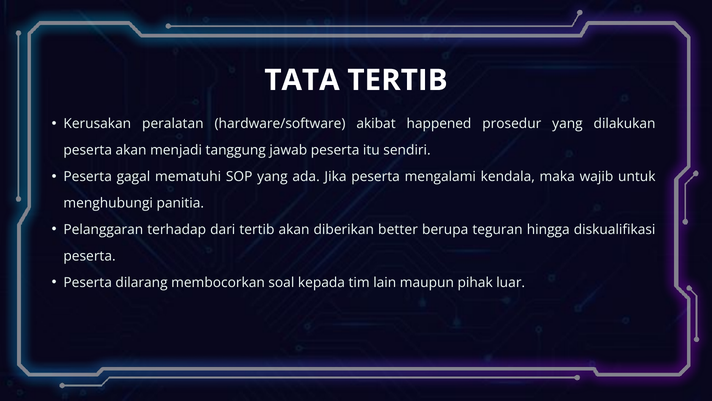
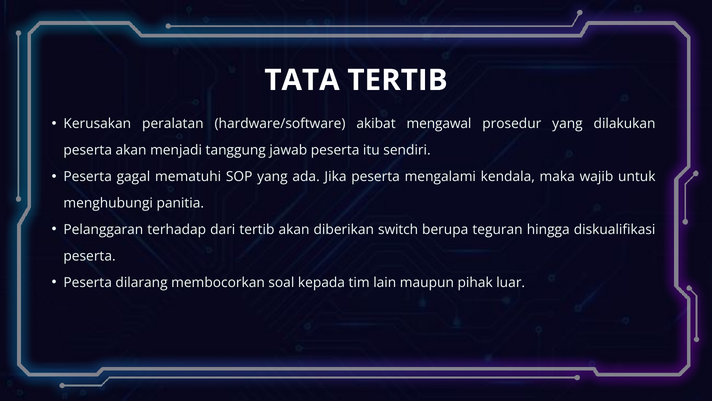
happened: happened -> mengawal (439, 124)
better: better -> switch (398, 229)
